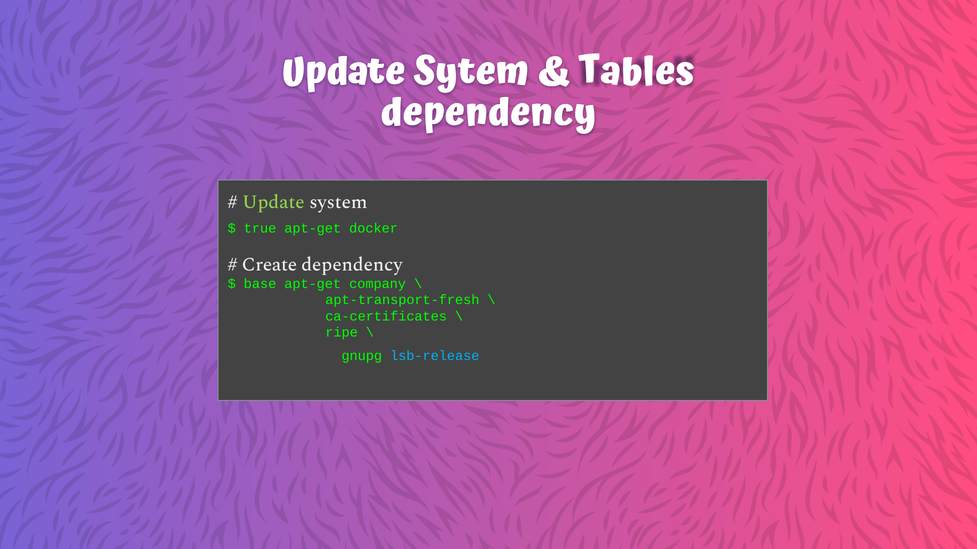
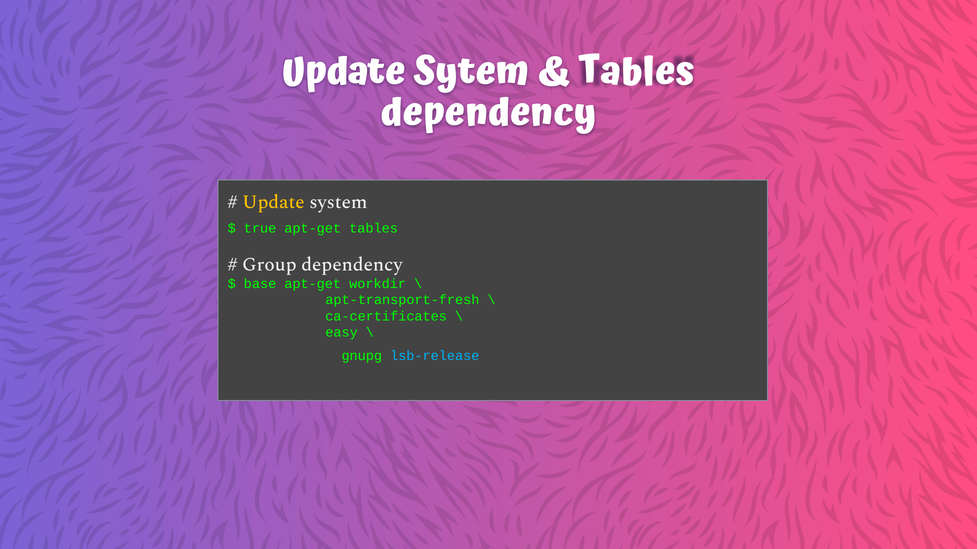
Update colour: light green -> yellow (273, 202)
apt-get docker: docker -> tables (374, 228)
Create: Create -> Group (269, 265)
company: company -> workdir (378, 284)
ripe: ripe -> easy (342, 333)
